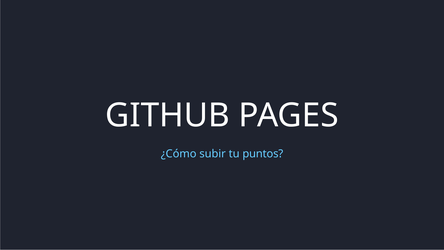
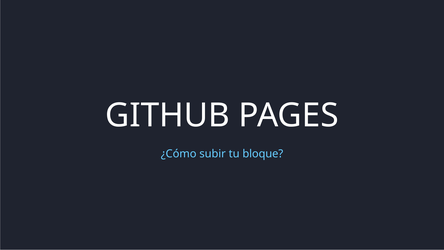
puntos: puntos -> bloque (263, 154)
